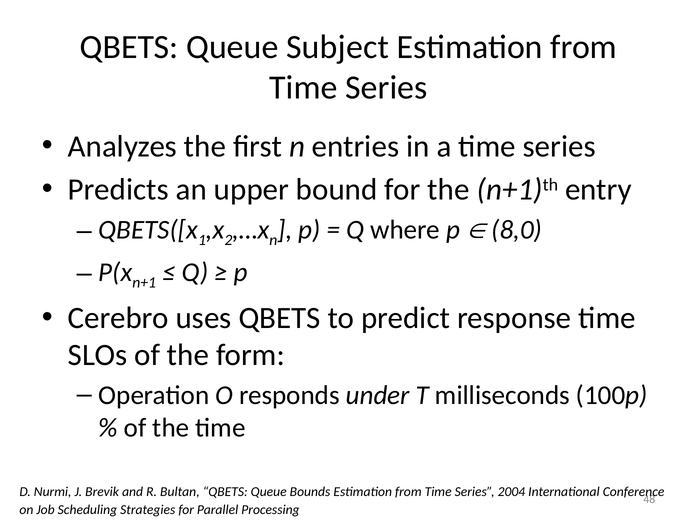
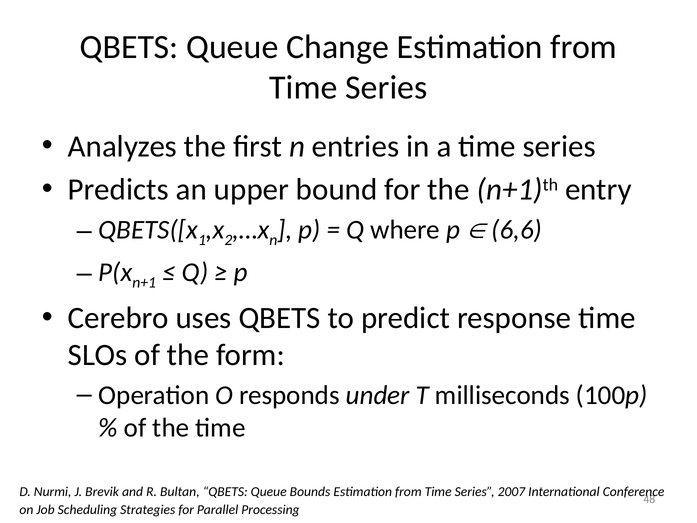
Subject: Subject -> Change (338, 47)
8,0: 8,0 -> 6,6 (517, 230)
2004: 2004 -> 2007 (511, 492)
